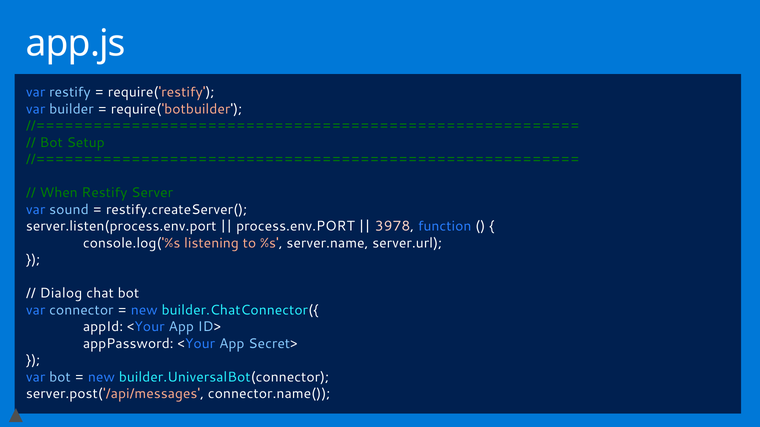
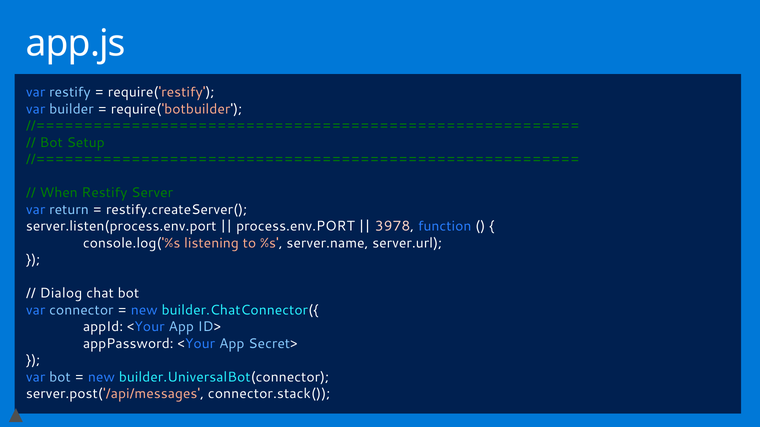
sound: sound -> return (69, 210)
connector.name(: connector.name( -> connector.stack( (269, 394)
